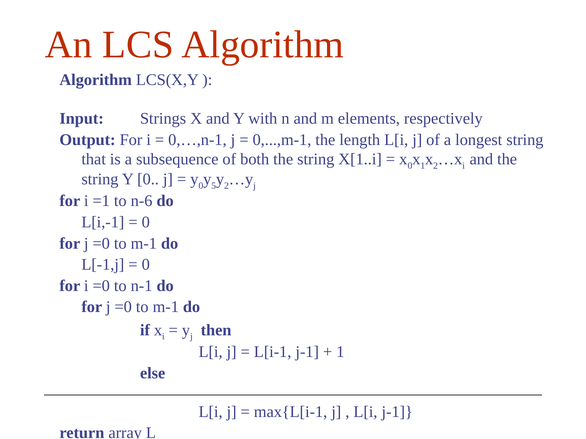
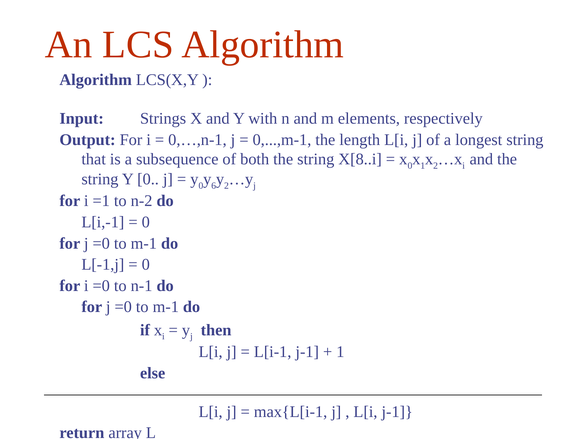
X[1..i: X[1..i -> X[8..i (360, 159)
5: 5 -> 6 (214, 186)
n-6: n-6 -> n-2 (142, 201)
